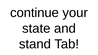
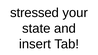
continue: continue -> stressed (35, 13)
stand: stand -> insert (35, 44)
